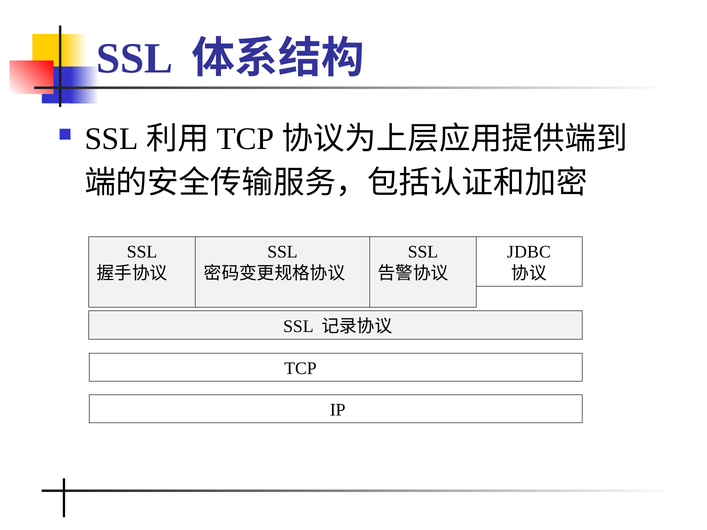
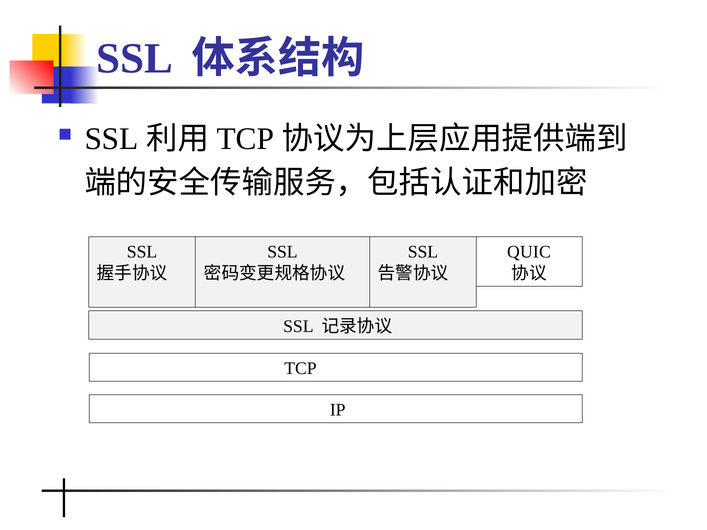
JDBC: JDBC -> QUIC (529, 252)
